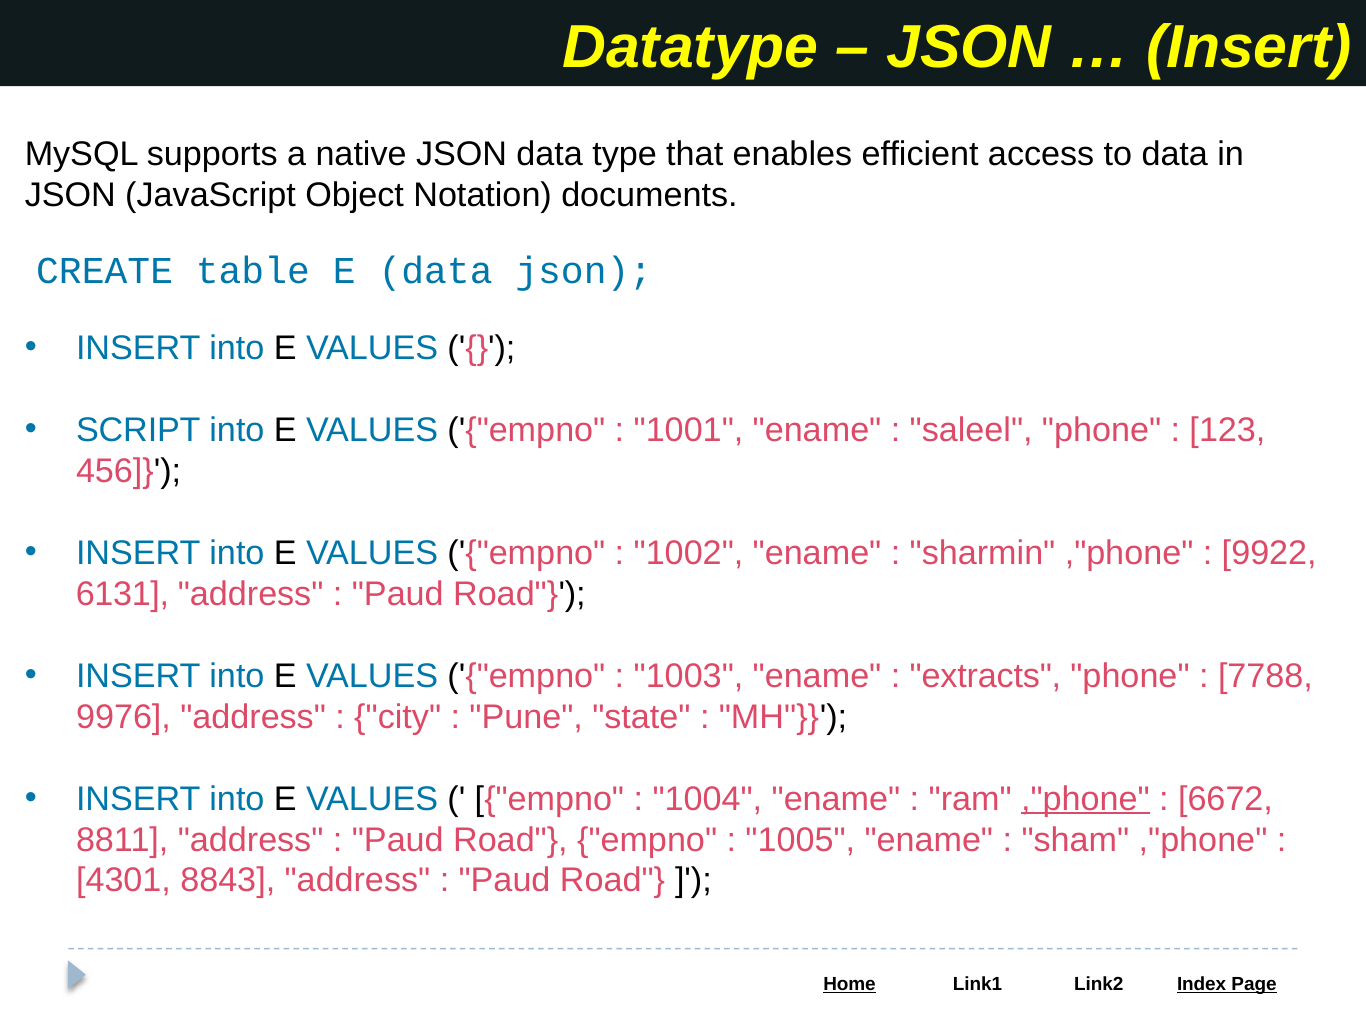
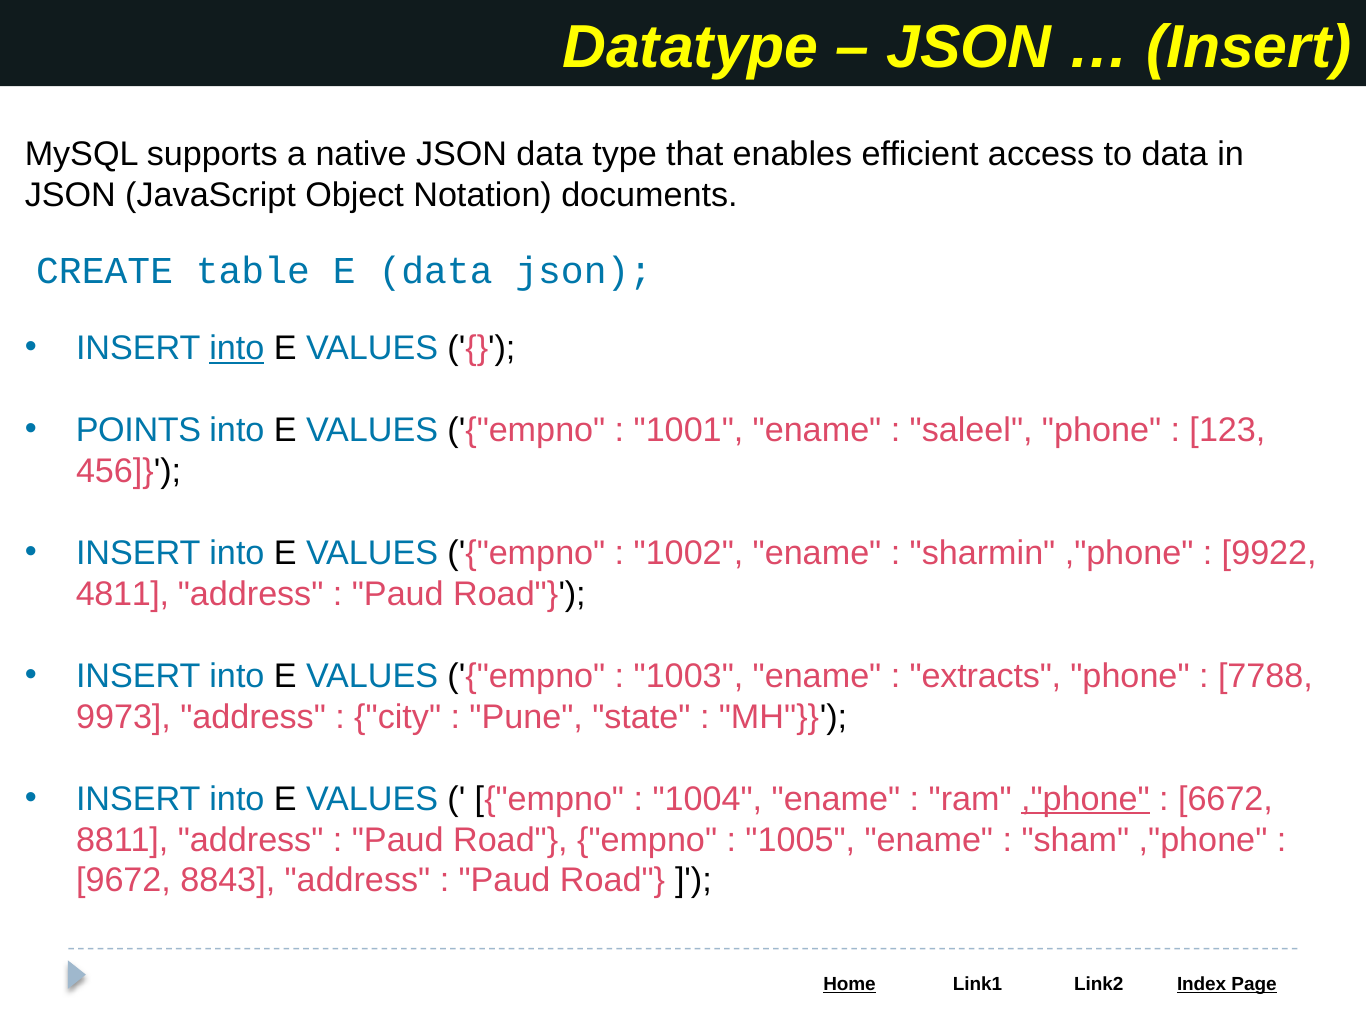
into underline: none -> present (237, 348)
SCRIPT: SCRIPT -> POINTS (138, 430)
6131: 6131 -> 4811 (122, 594)
9976: 9976 -> 9973 (123, 717)
4301: 4301 -> 9672 (124, 881)
